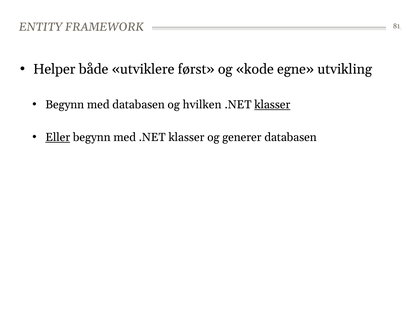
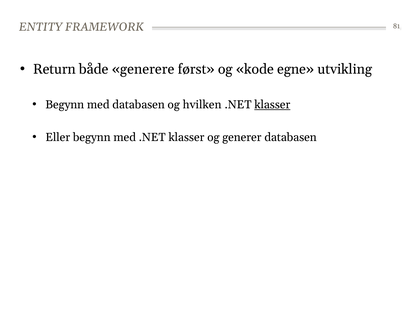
Helper: Helper -> Return (54, 69)
utviklere: utviklere -> generere (143, 69)
Eller underline: present -> none (58, 137)
